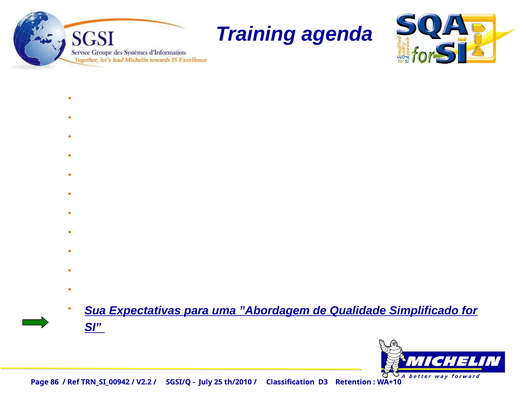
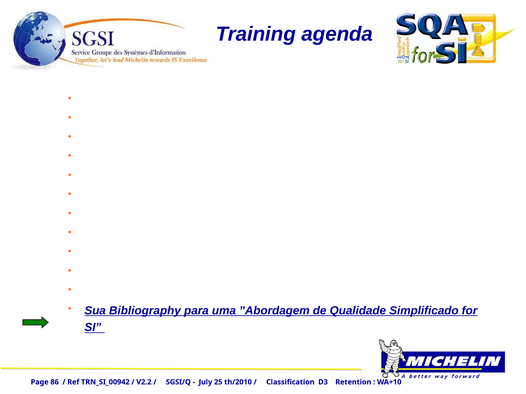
Expectativas: Expectativas -> Bibliography (145, 311)
